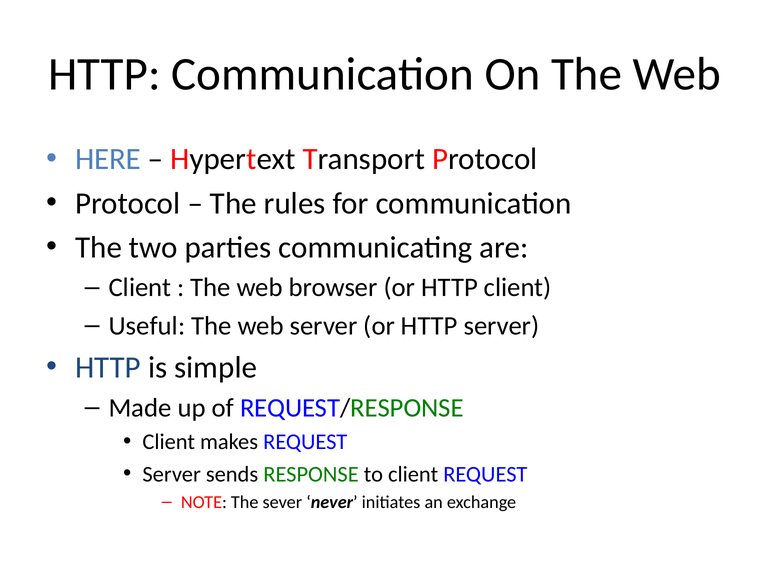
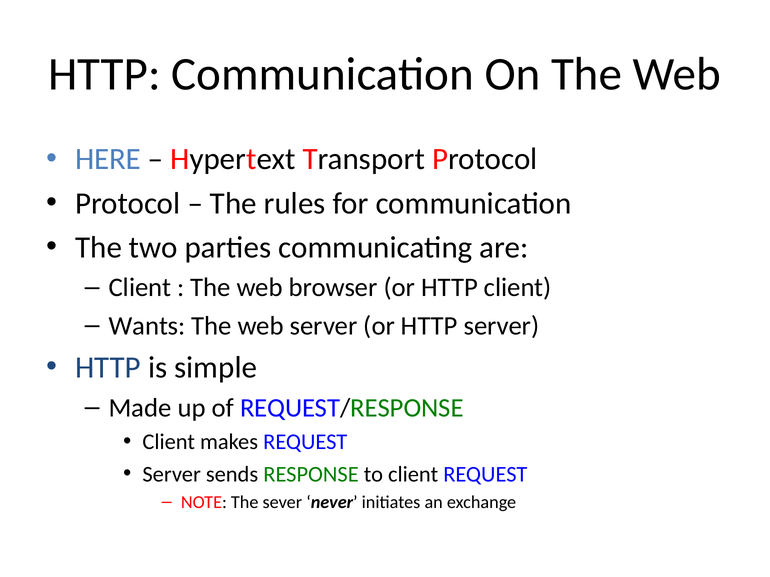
Useful: Useful -> Wants (147, 326)
